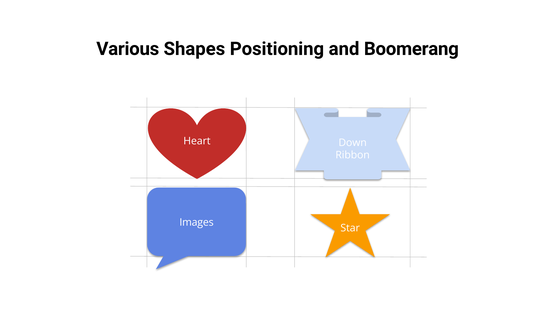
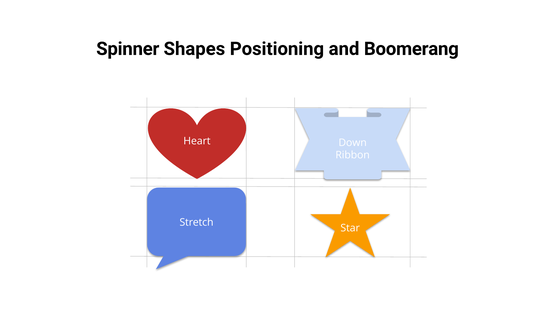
Various: Various -> Spinner (128, 49)
Images: Images -> Stretch (197, 223)
